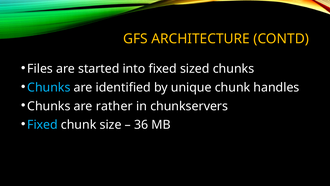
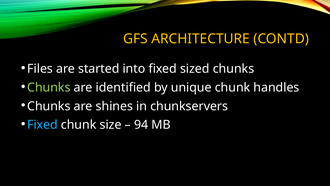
Chunks colour: light blue -> light green (49, 87)
rather: rather -> shines (114, 106)
36: 36 -> 94 (141, 125)
